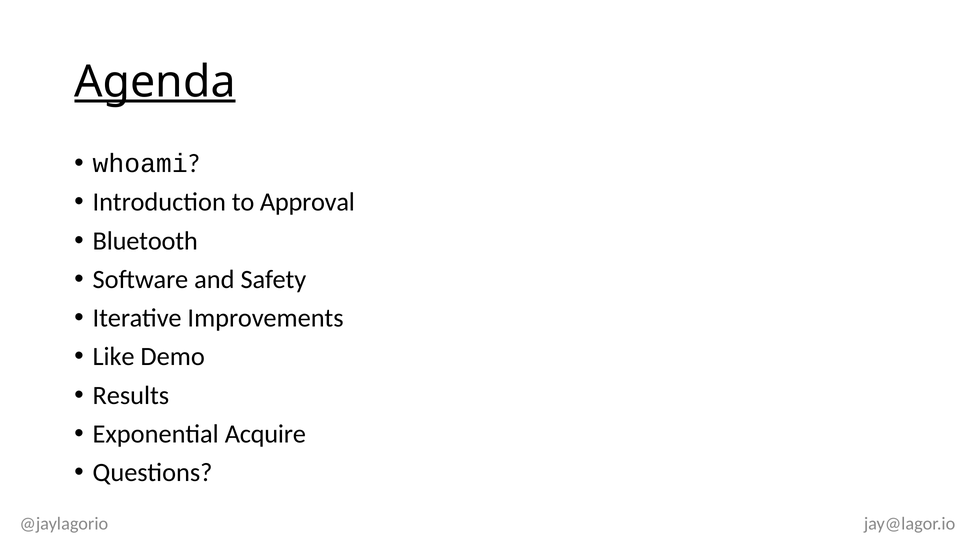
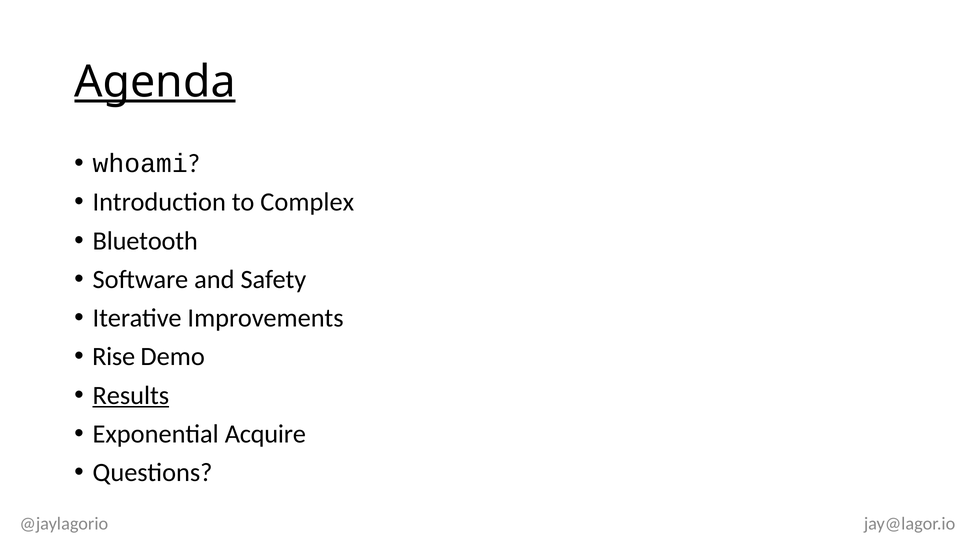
Approval: Approval -> Complex (307, 202)
Like: Like -> Rise (114, 357)
Results underline: none -> present (131, 396)
